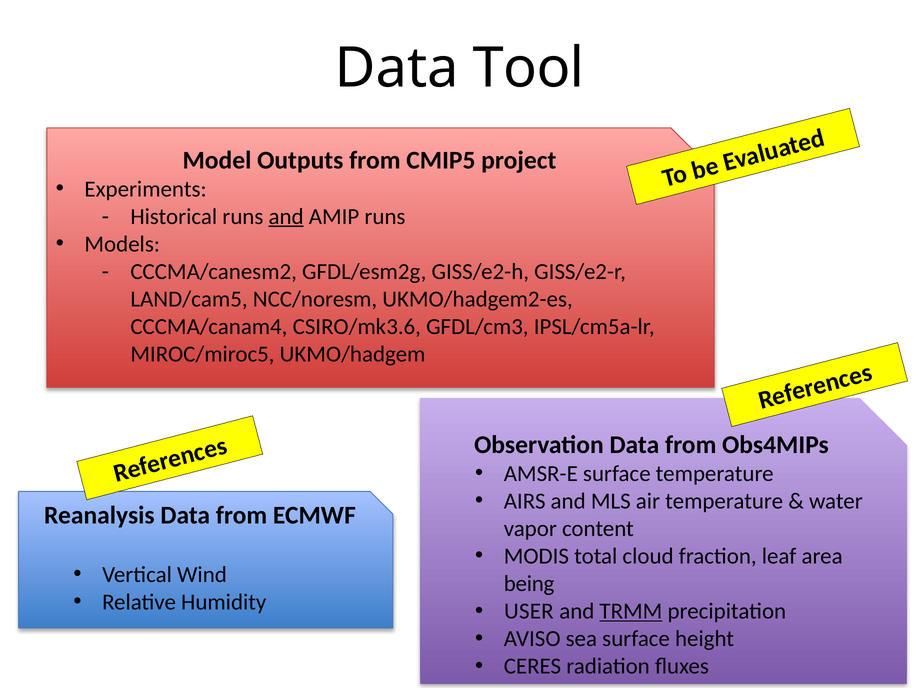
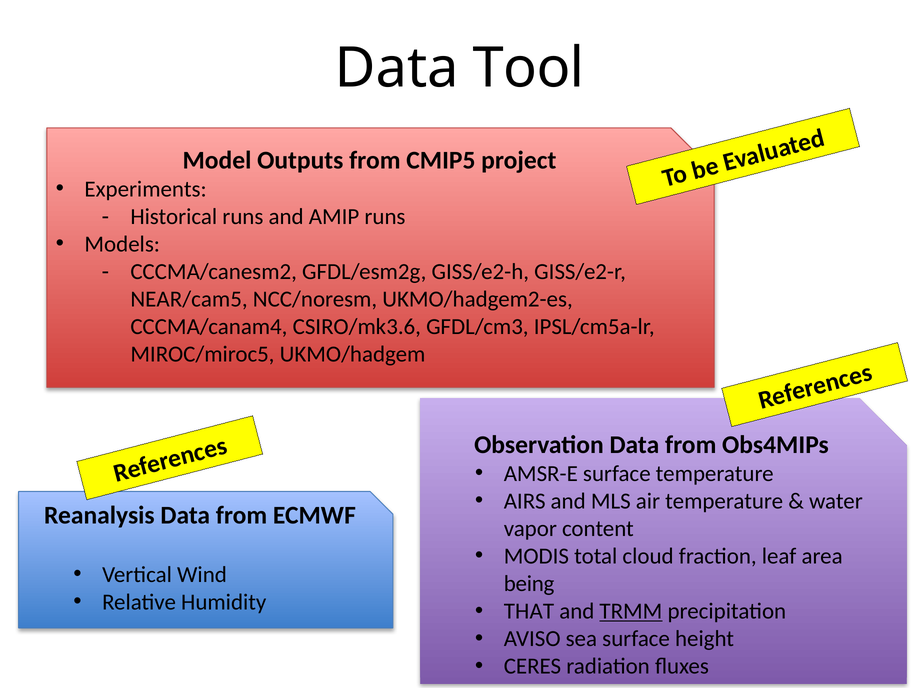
and underline: present -> none (286, 217)
LAND/cam5: LAND/cam5 -> NEAR/cam5 (189, 299)
USER: USER -> THAT (529, 612)
